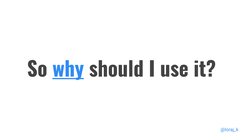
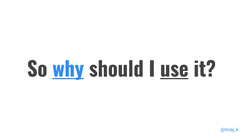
use underline: none -> present (174, 70)
